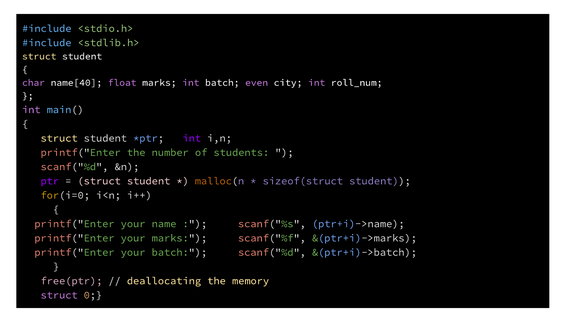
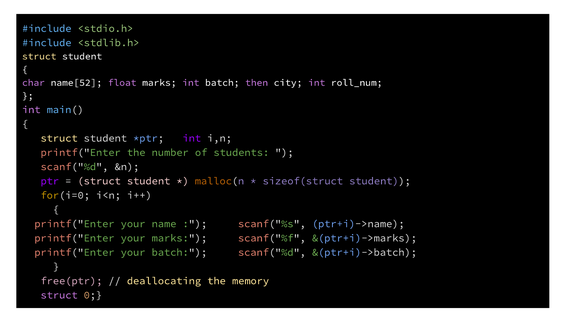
name[40: name[40 -> name[52 (76, 83)
even: even -> then (257, 83)
